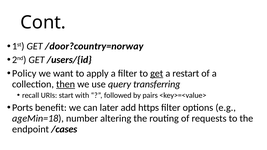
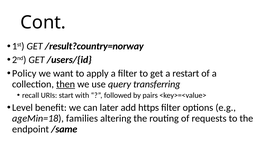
/door?country=norway: /door?country=norway -> /result?country=norway (94, 46)
get underline: present -> none (157, 74)
Ports: Ports -> Level (22, 108)
number: number -> families (82, 119)
/cases: /cases -> /same (64, 129)
